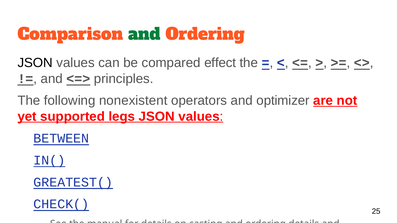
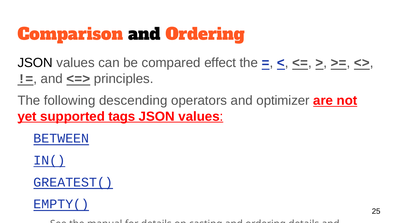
and colour: green -> black (144, 34)
nonexistent: nonexistent -> descending (133, 101)
legs: legs -> tags (122, 117)
CHECK(: CHECK( -> EMPTY( (61, 204)
